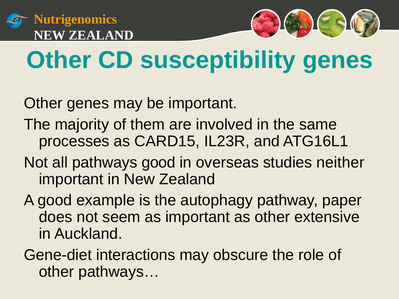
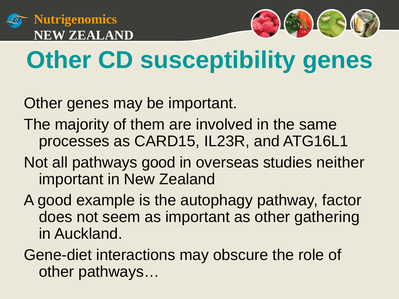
paper: paper -> factor (342, 201)
extensive: extensive -> gathering (327, 217)
